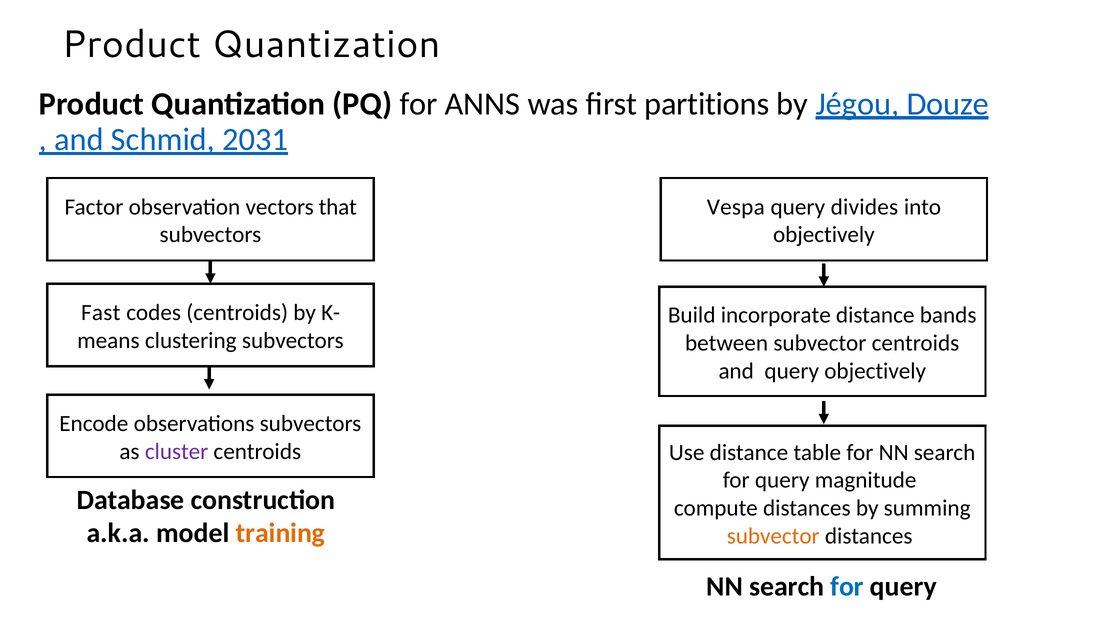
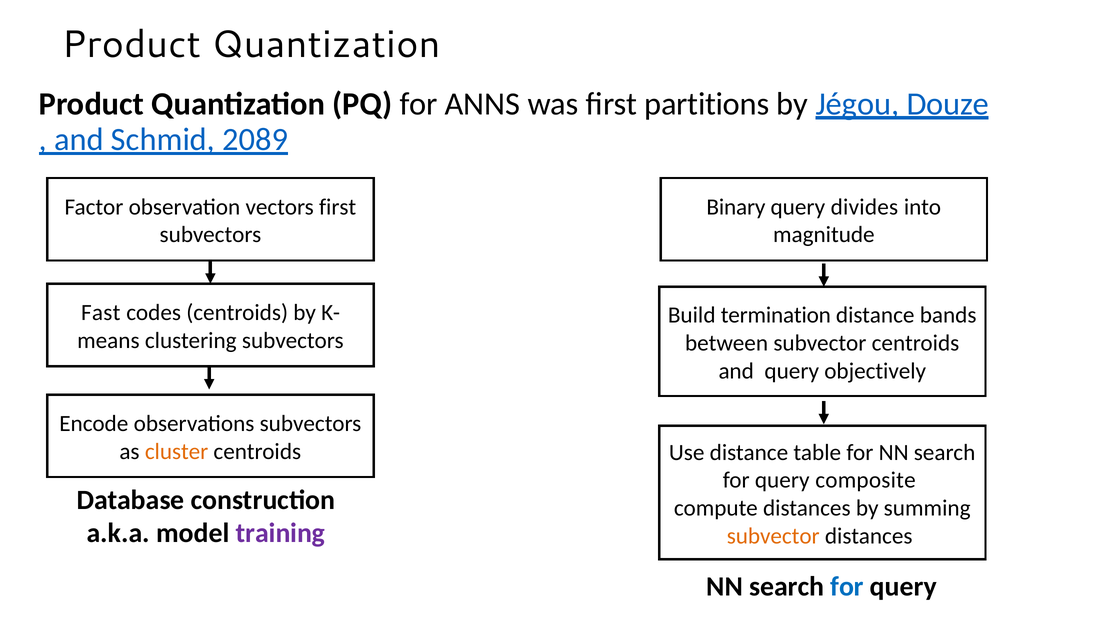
2031: 2031 -> 2089 (255, 140)
vectors that: that -> first (338, 207)
Vespa: Vespa -> Binary (736, 207)
objectively: objectively -> magnitude (824, 235)
incorporate: incorporate -> termination (776, 315)
cluster colour: purple -> orange (177, 451)
magnitude: magnitude -> composite (866, 480)
training colour: orange -> purple (280, 533)
